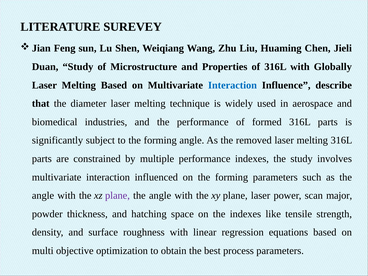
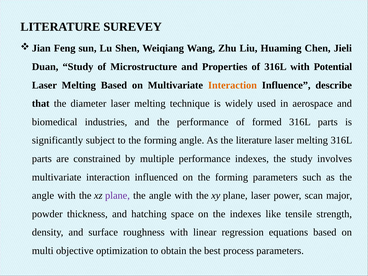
Globally: Globally -> Potential (333, 67)
Interaction colour: blue -> orange (232, 85)
the removed: removed -> literature (254, 140)
